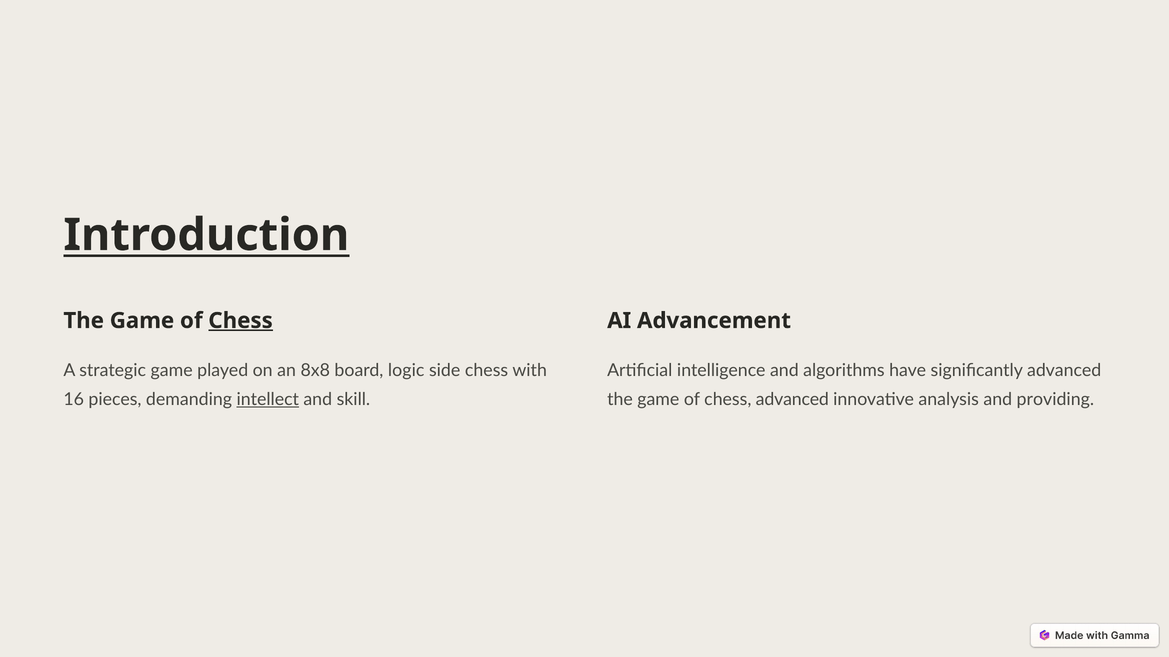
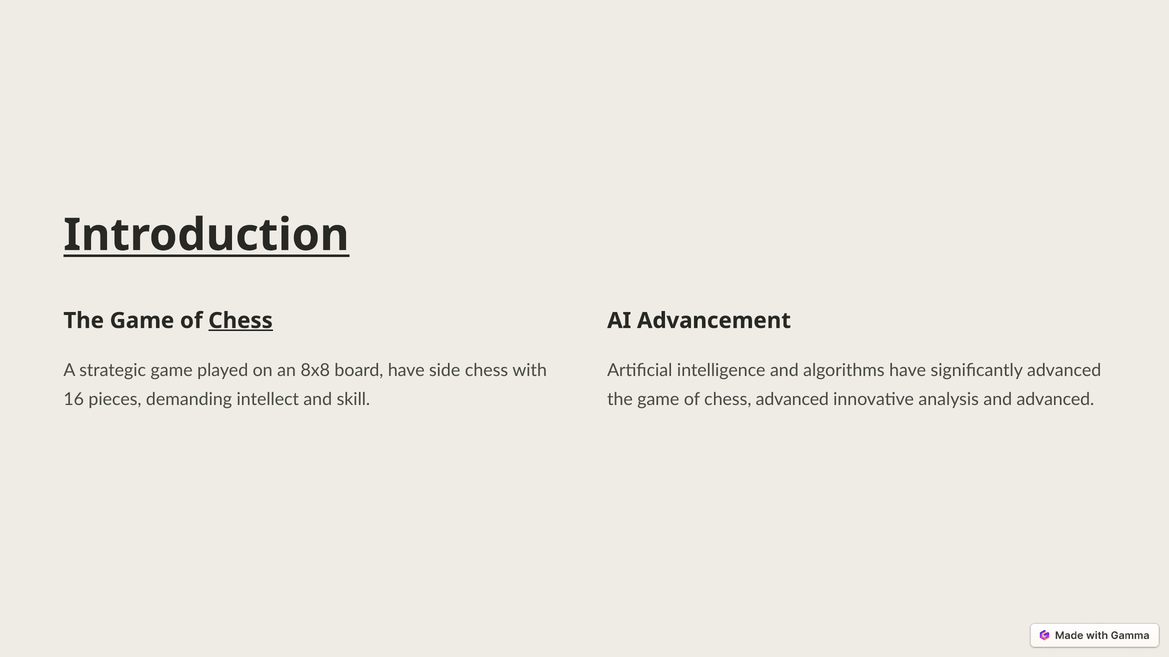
board logic: logic -> have (406, 371)
intellect underline: present -> none (268, 400)
and providing: providing -> advanced (1055, 400)
